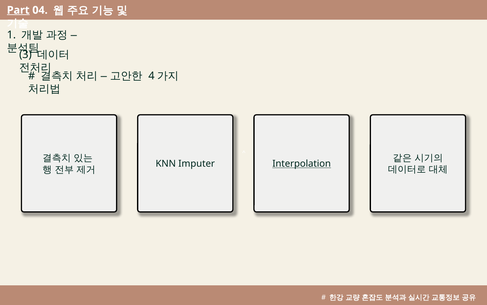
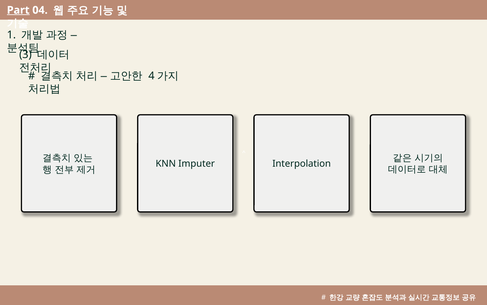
Interpolation underline: present -> none (302, 163)
